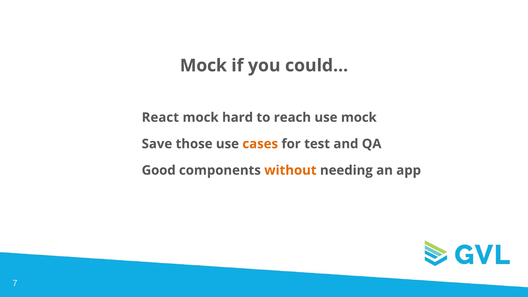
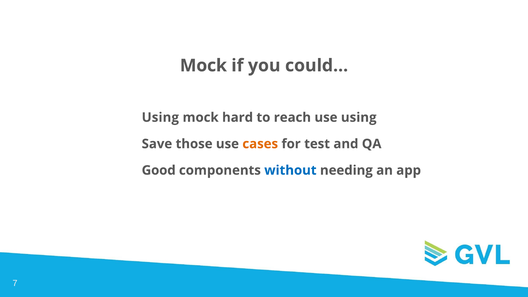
React: React -> Using (160, 117)
use mock: mock -> using (359, 117)
without colour: orange -> blue (290, 170)
